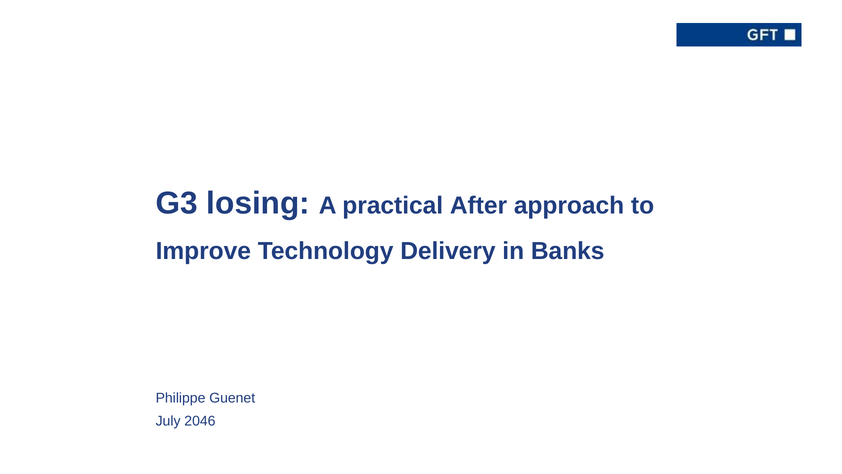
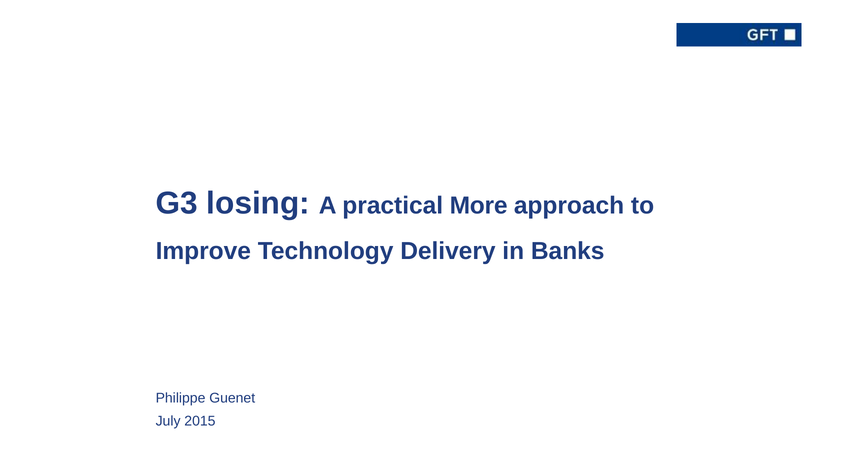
After: After -> More (479, 206)
2046: 2046 -> 2015 (200, 421)
